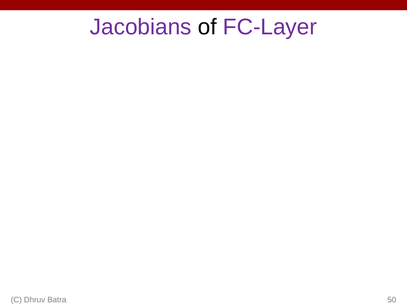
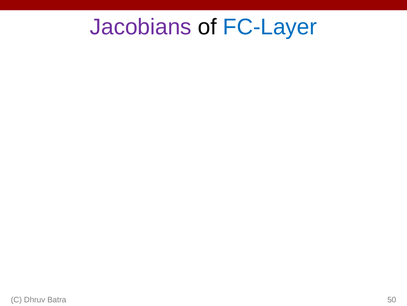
FC-Layer colour: purple -> blue (270, 27)
